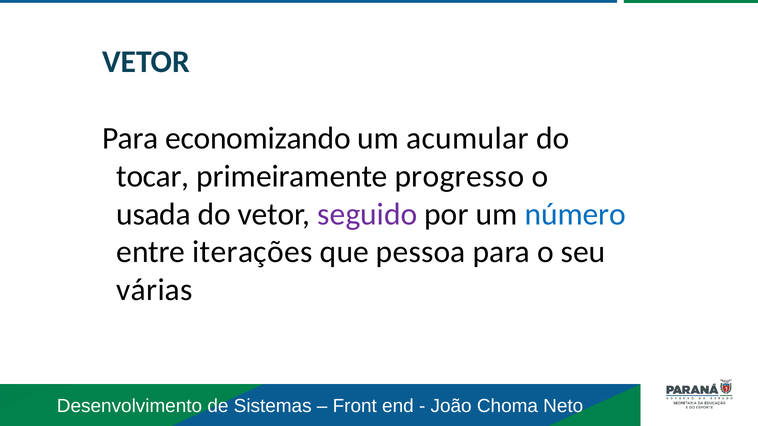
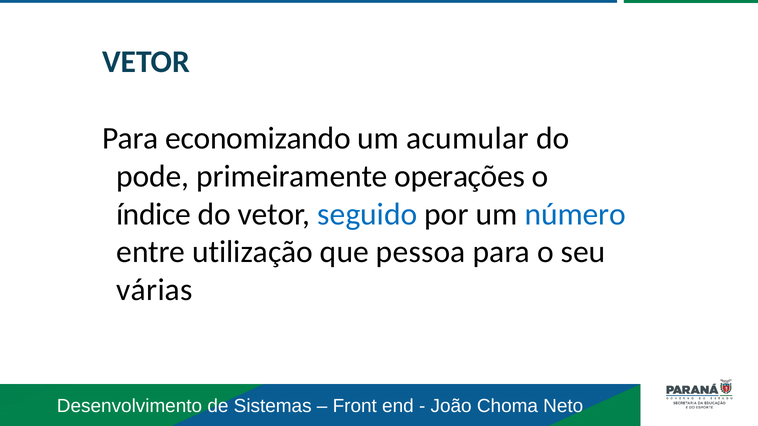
tocar: tocar -> pode (153, 176)
progresso: progresso -> operações (460, 176)
usada: usada -> índice (154, 214)
seguido colour: purple -> blue (367, 214)
iterações: iterações -> utilização (253, 252)
